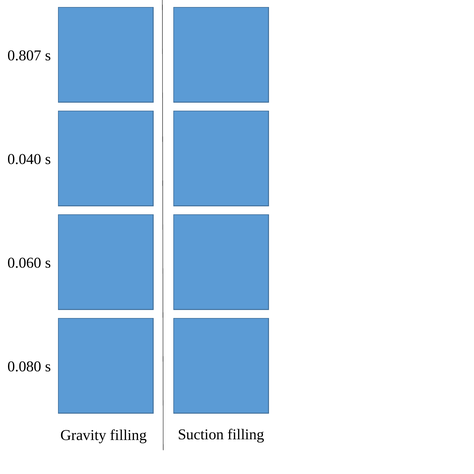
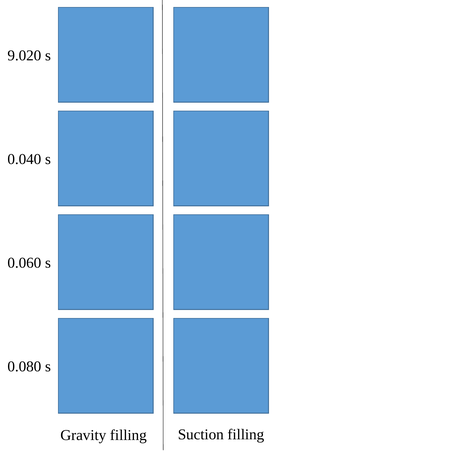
0.807: 0.807 -> 9.020 (24, 56)
